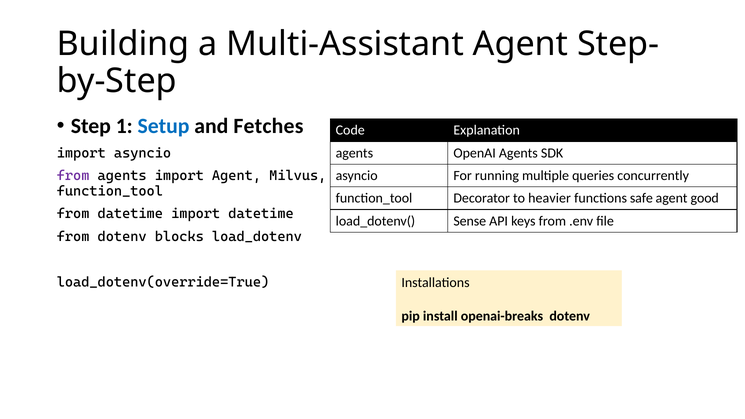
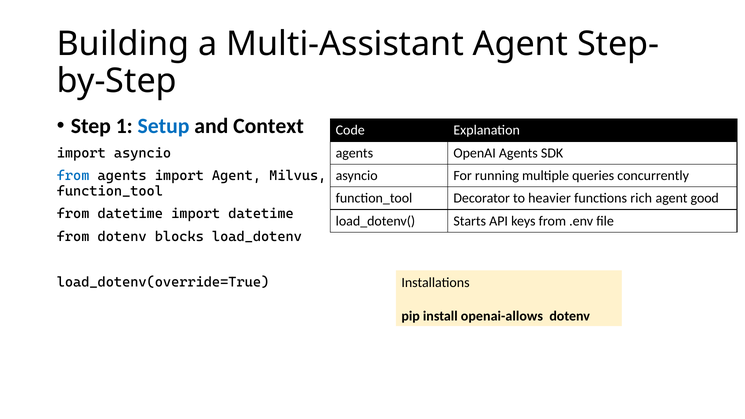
Fetches: Fetches -> Context (269, 126)
from colour: purple -> blue (73, 176)
safe: safe -> rich (641, 198)
Sense: Sense -> Starts (470, 221)
openai-breaks: openai-breaks -> openai-allows (502, 316)
